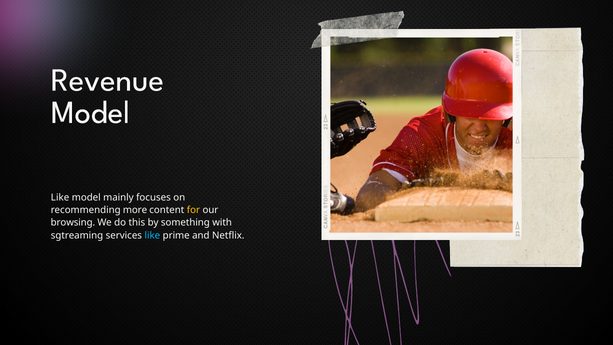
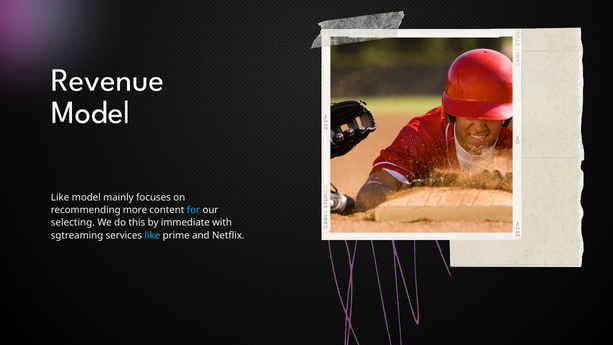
for colour: yellow -> light blue (193, 210)
browsing: browsing -> selecting (73, 223)
something: something -> immediate (185, 223)
